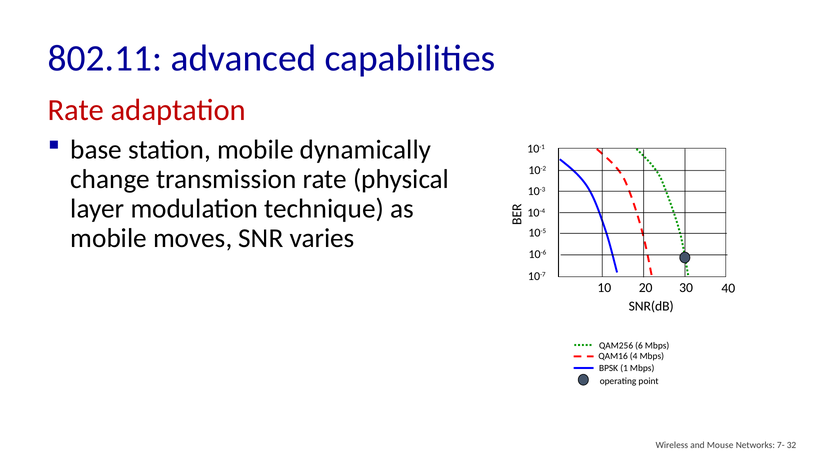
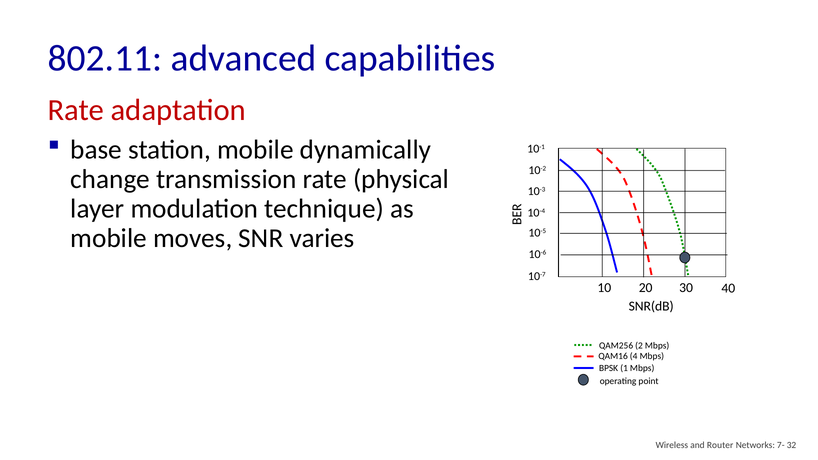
6: 6 -> 2 (639, 346)
Mouse: Mouse -> Router (720, 445)
